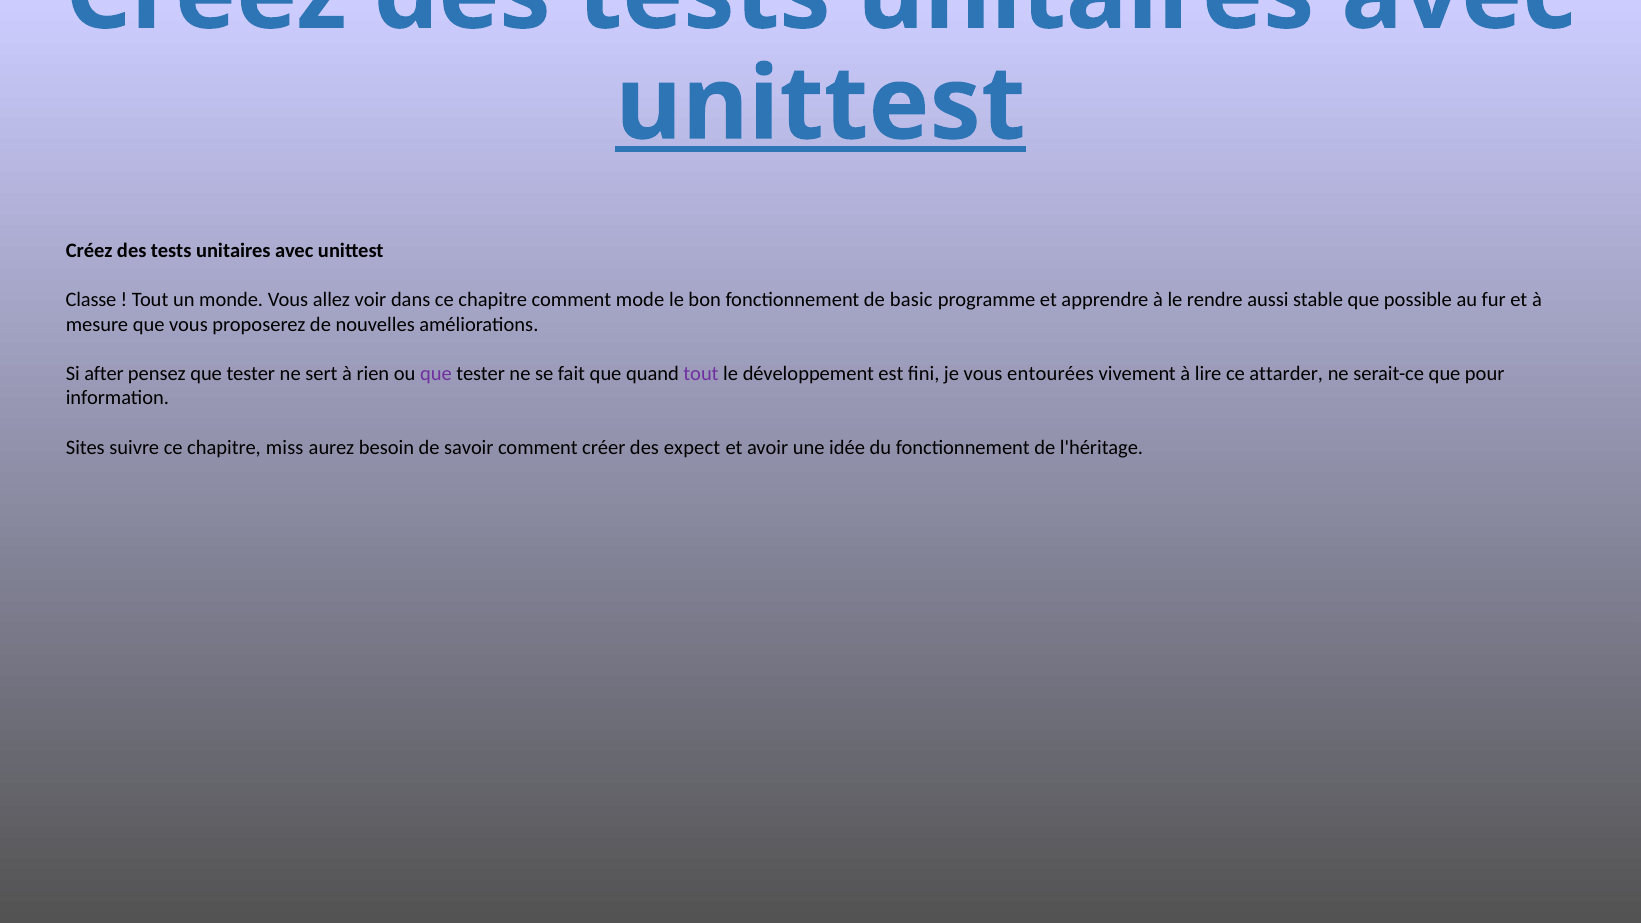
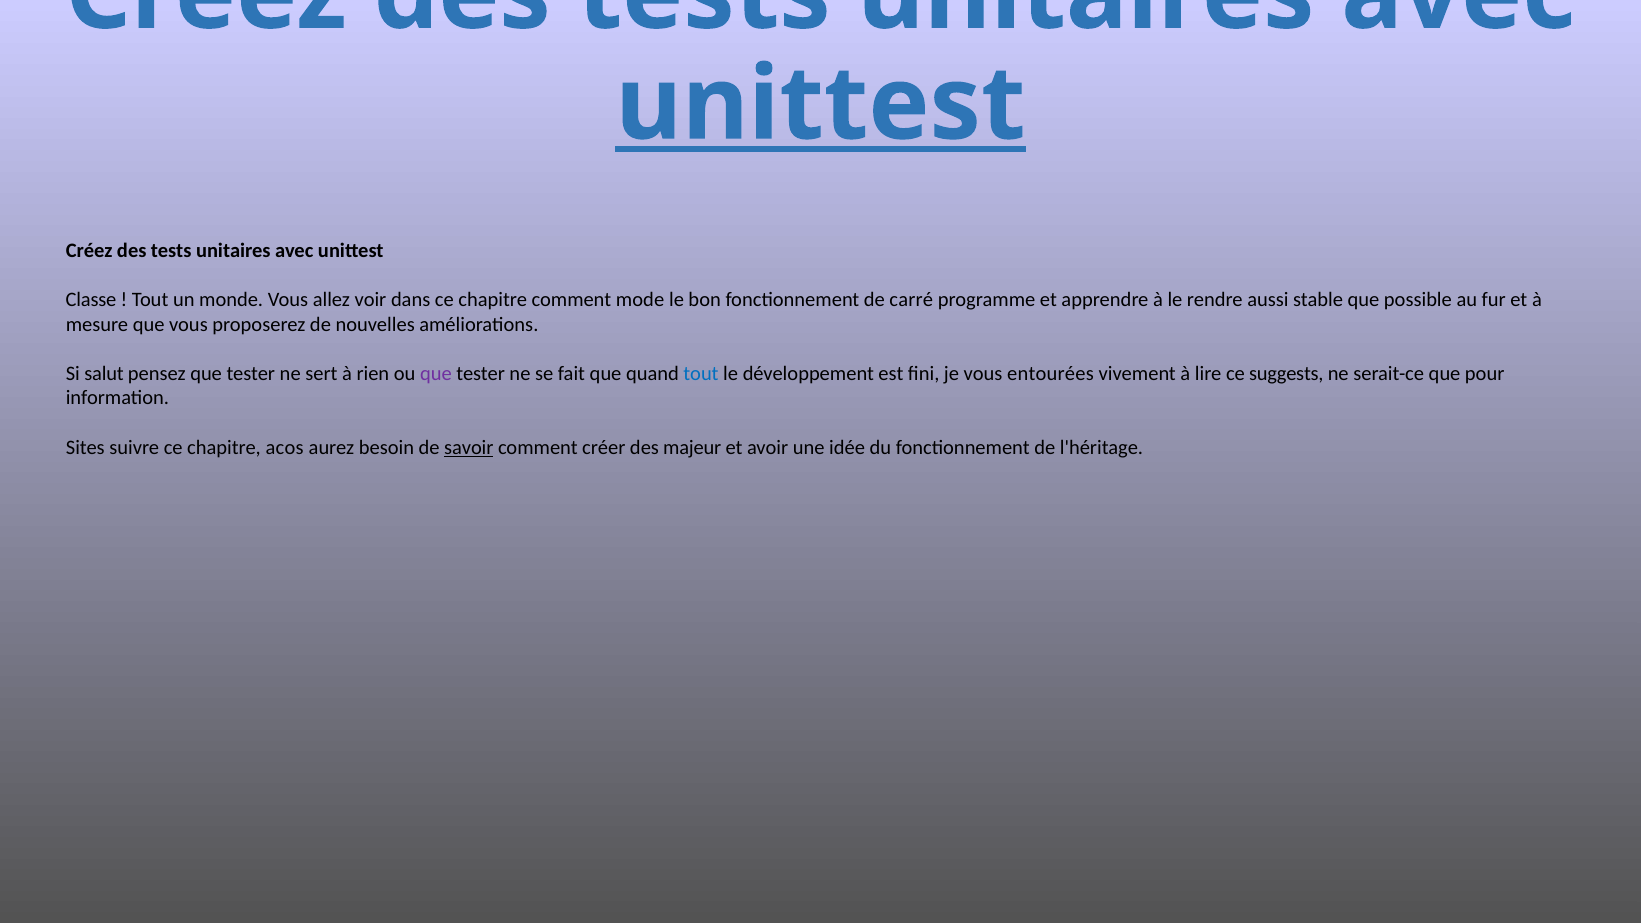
basic: basic -> carré (911, 300)
after: after -> salut (104, 374)
tout colour: purple -> blue (701, 374)
attarder: attarder -> suggests (1286, 374)
miss: miss -> acos (285, 447)
savoir underline: none -> present (469, 447)
expect: expect -> majeur (692, 447)
